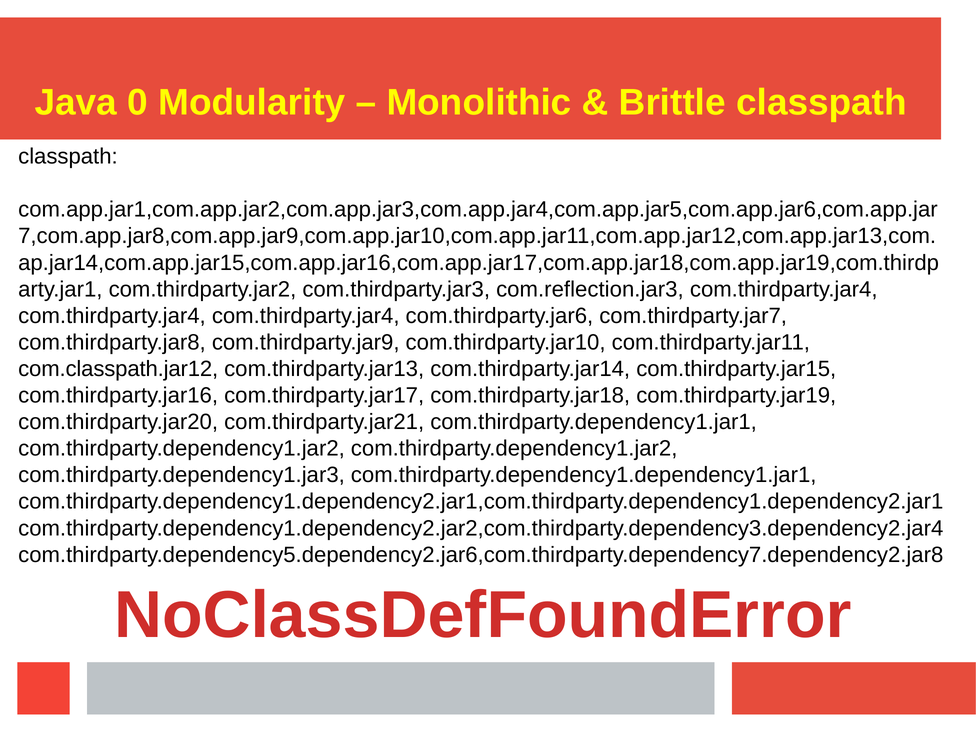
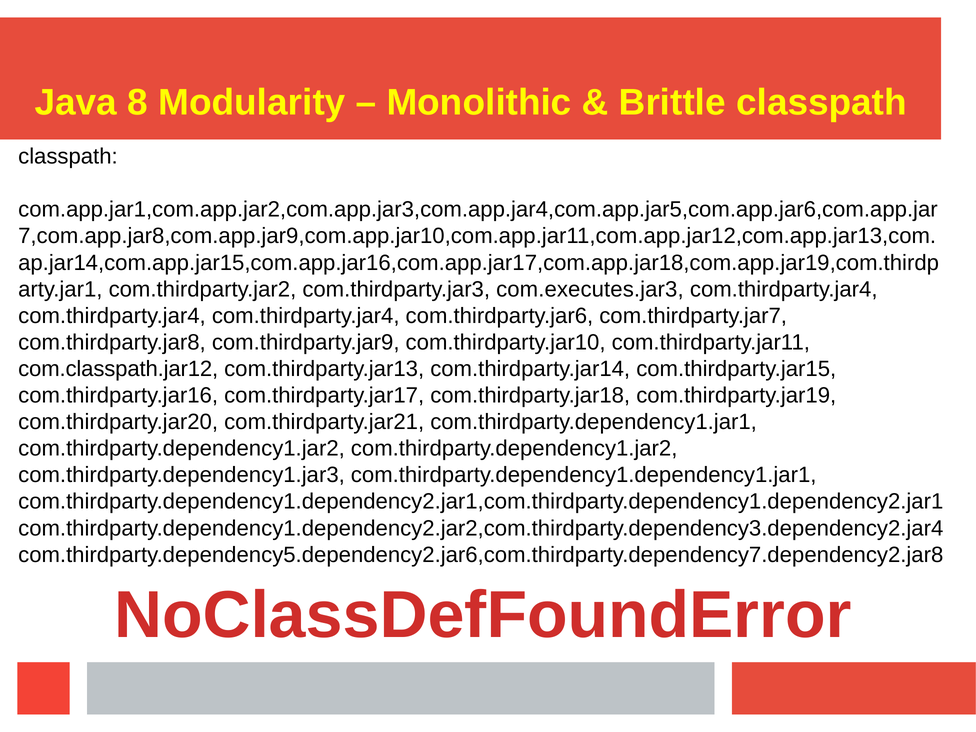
0: 0 -> 8 (138, 102)
com.reflection.jar3: com.reflection.jar3 -> com.executes.jar3 (590, 289)
